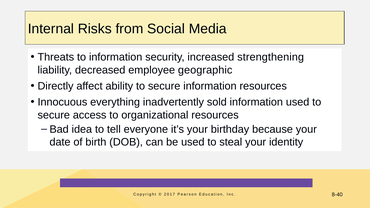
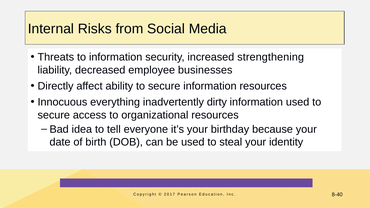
geographic: geographic -> businesses (205, 70)
sold: sold -> dirty (217, 102)
